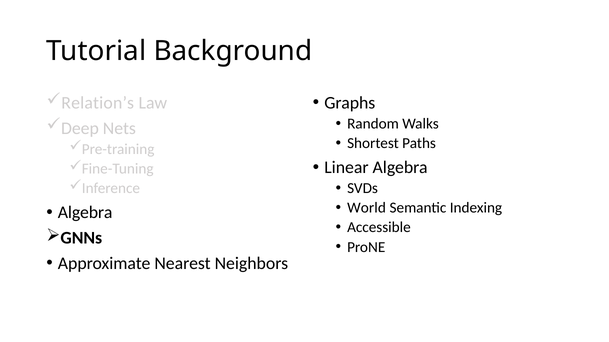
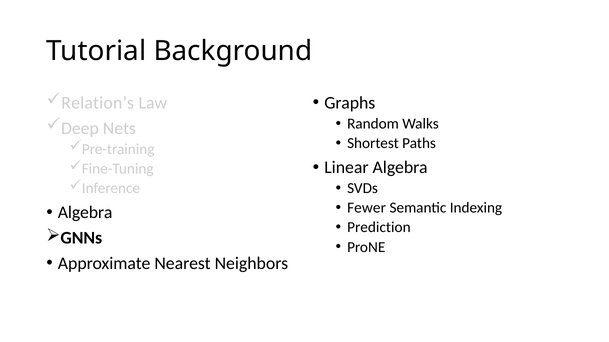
World: World -> Fewer (367, 208)
Accessible: Accessible -> Prediction (379, 228)
